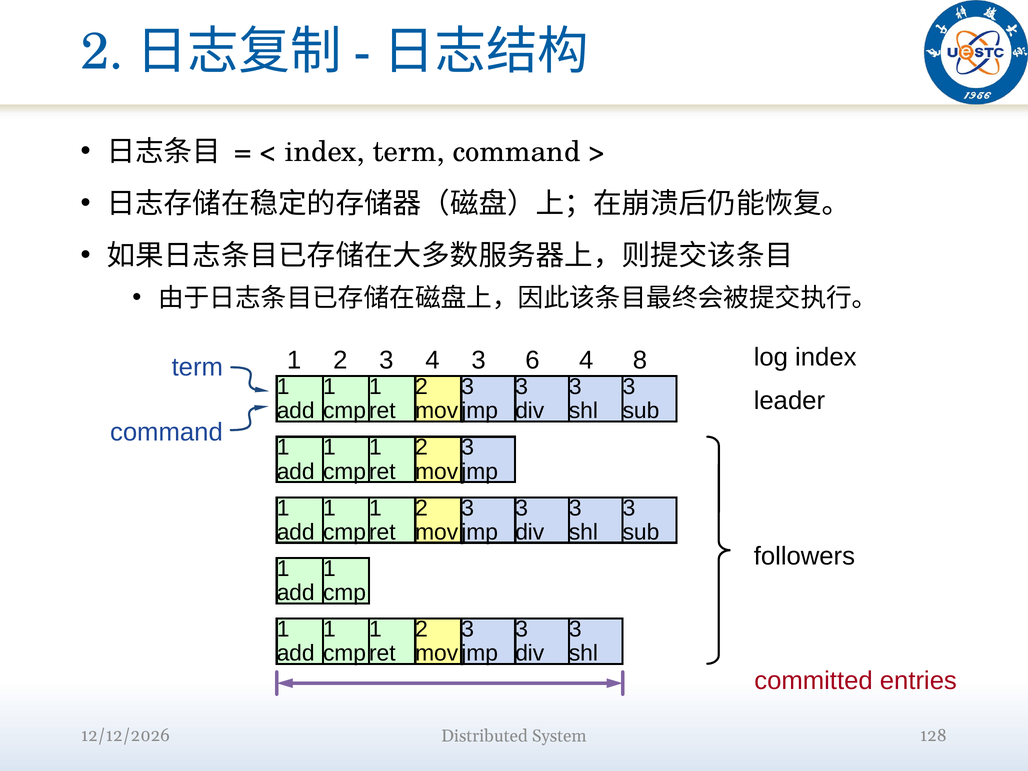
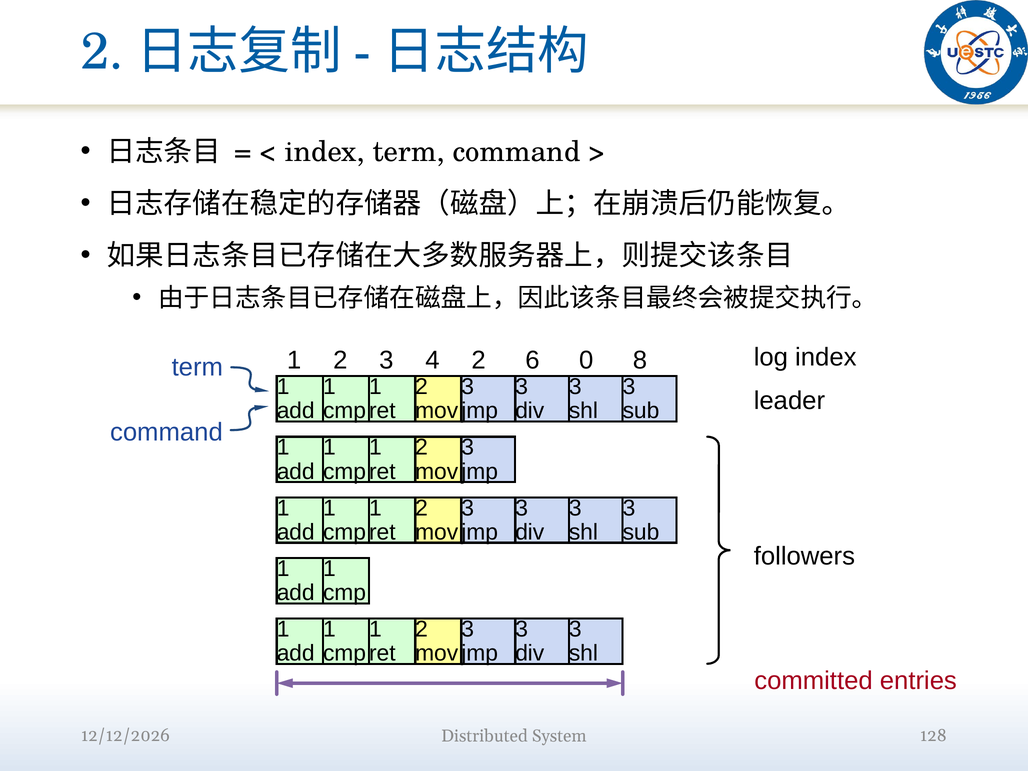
4 3: 3 -> 2 (479, 360)
6 4: 4 -> 0 (586, 360)
